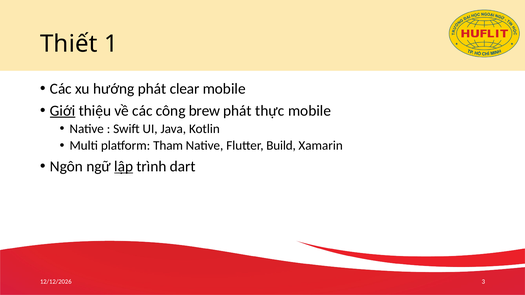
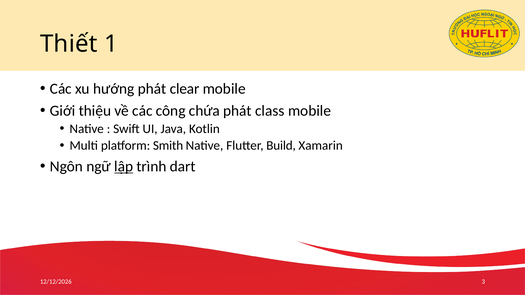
Giới underline: present -> none (63, 111)
brew: brew -> chứa (204, 111)
thực: thực -> class (270, 111)
Tham: Tham -> Smith (168, 146)
